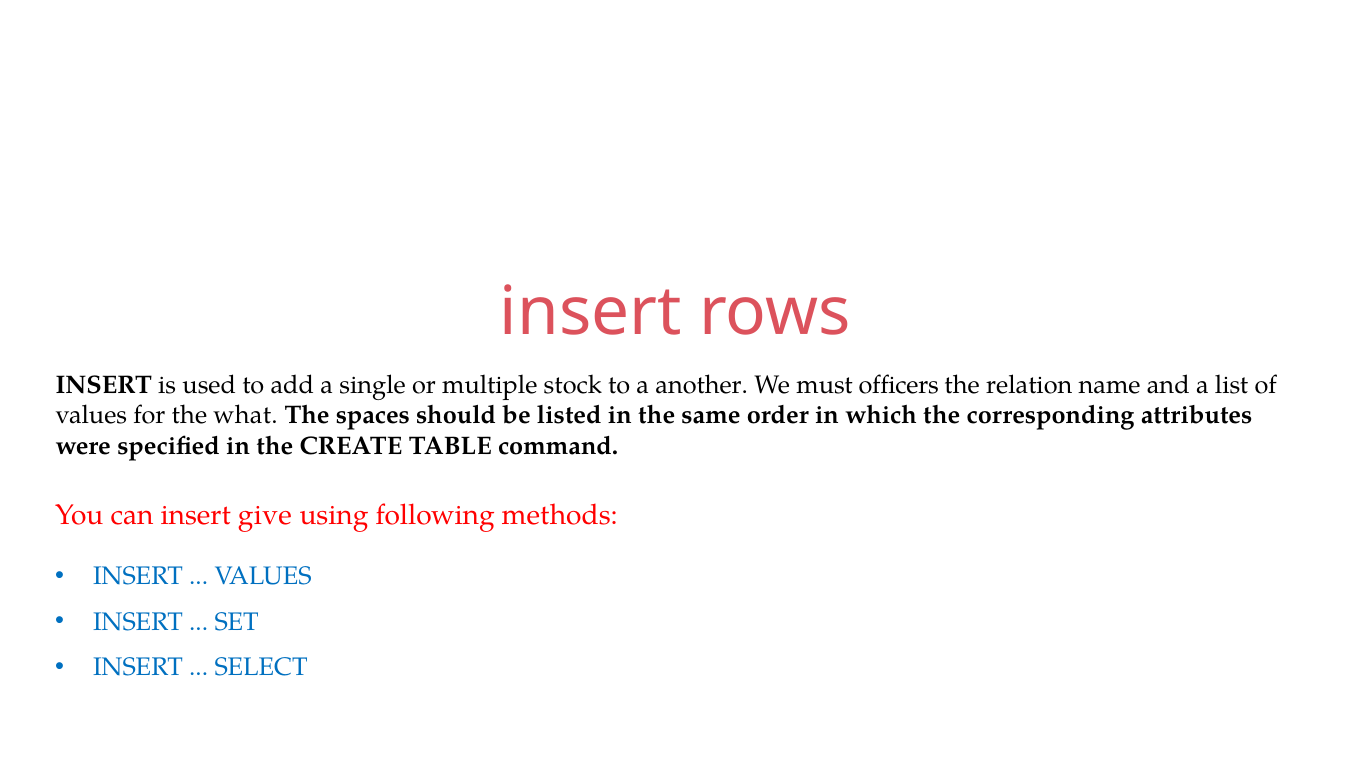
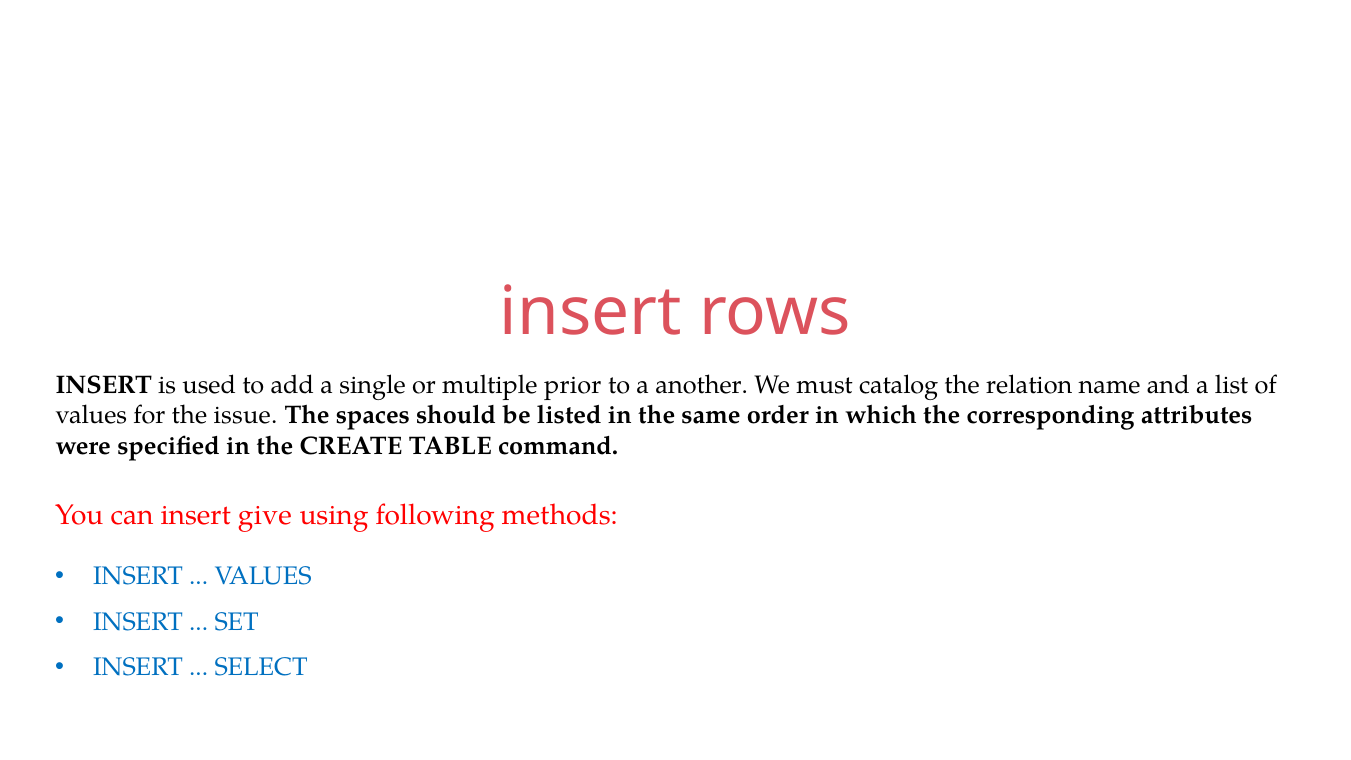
stock: stock -> prior (573, 385)
officers: officers -> catalog (899, 385)
what: what -> issue (246, 415)
